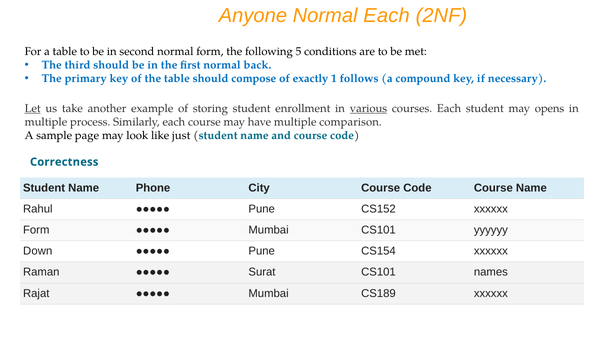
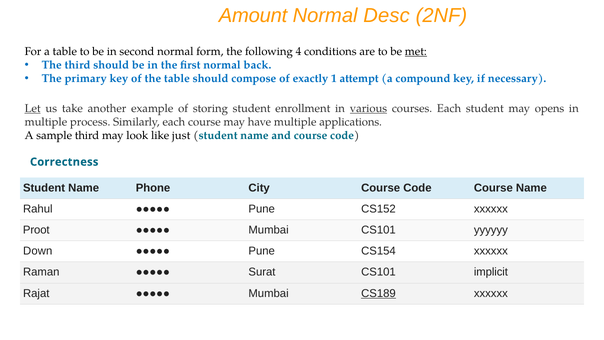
Anyone: Anyone -> Amount (253, 16)
Normal Each: Each -> Desc (387, 16)
5: 5 -> 4 (298, 51)
met underline: none -> present (416, 51)
follows: follows -> attempt (359, 78)
comparison: comparison -> applications (351, 122)
sample page: page -> third (87, 136)
Form: Form -> Proot (36, 230)
names: names -> implicit (491, 272)
CS189 underline: none -> present (378, 293)
